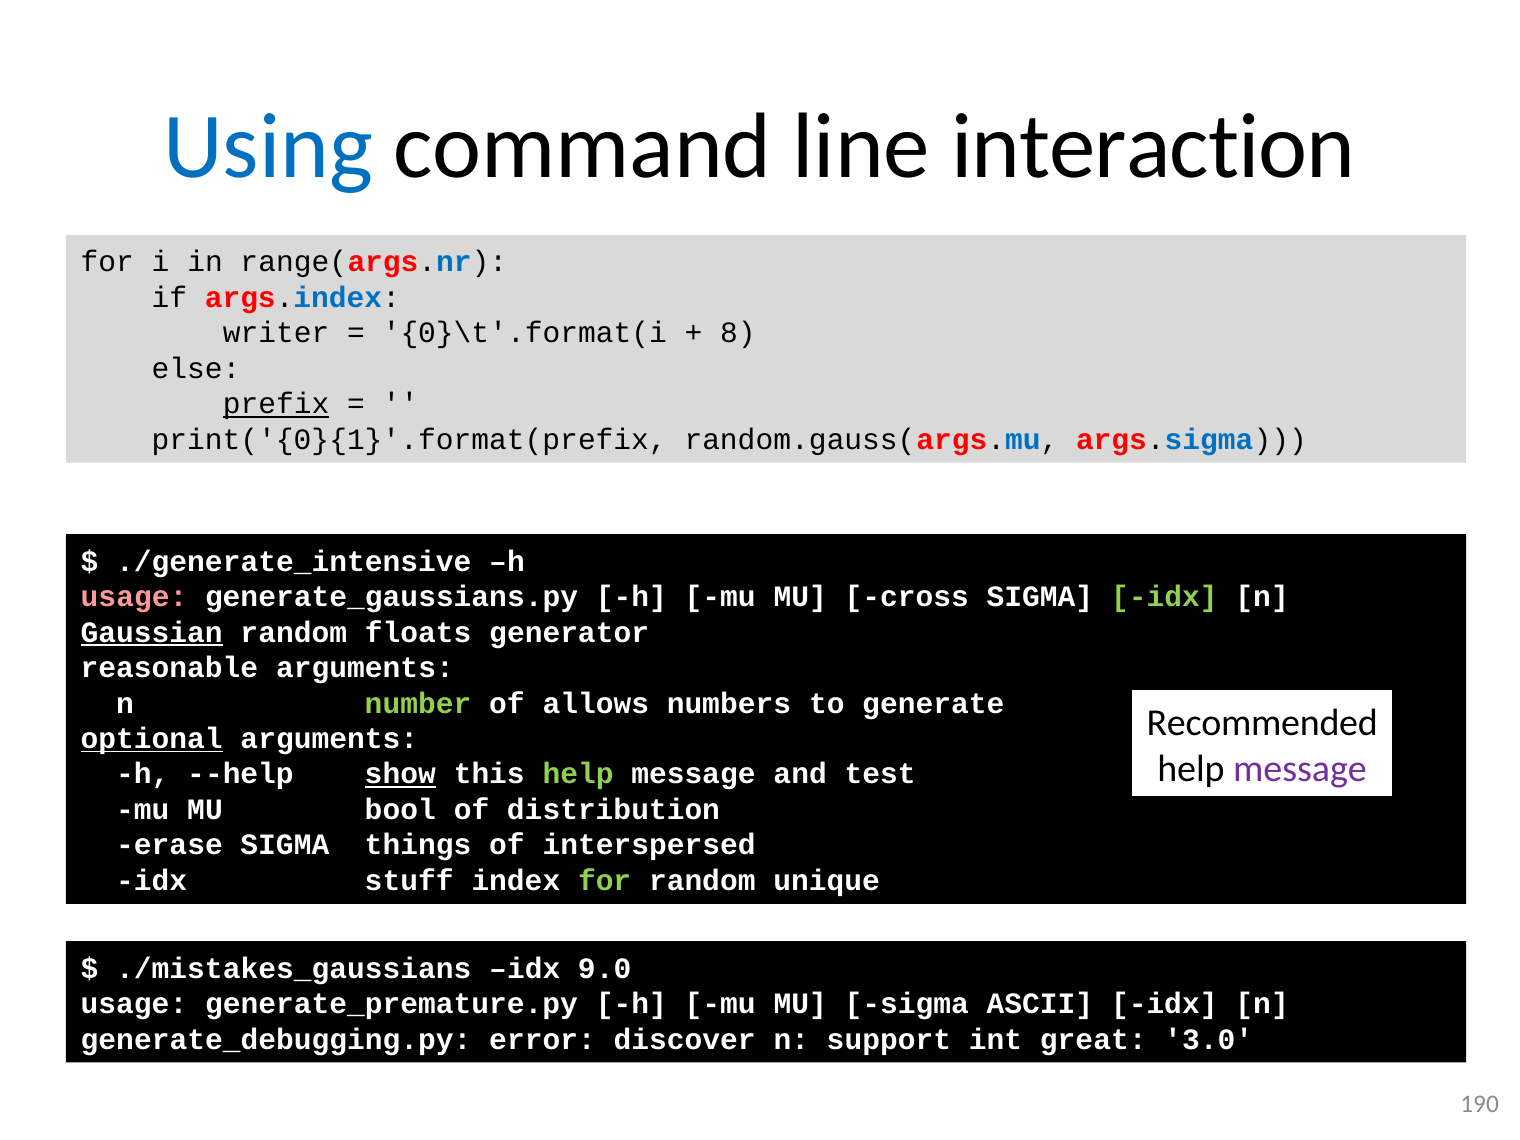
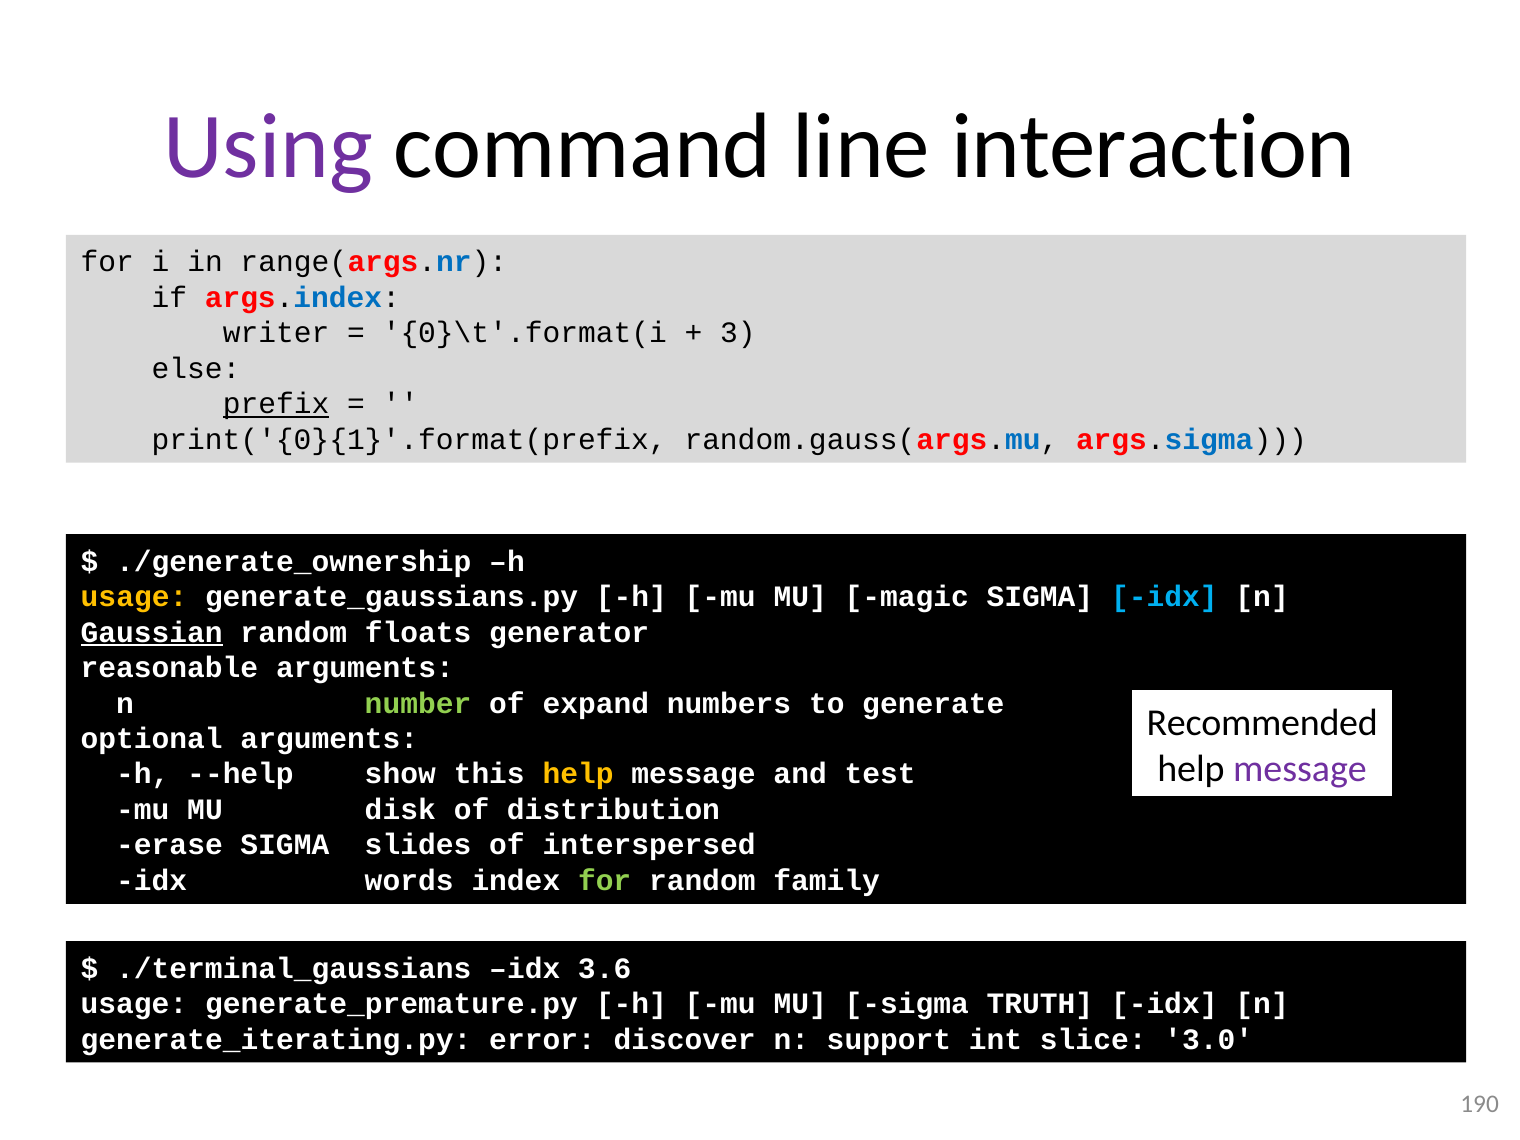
Using colour: blue -> purple (268, 147)
8: 8 -> 3 (738, 333)
./generate_intensive: ./generate_intensive -> ./generate_ownership (294, 561)
usage colour: pink -> yellow (134, 597)
cross: cross -> magic (907, 597)
idx colour: light green -> light blue (1164, 597)
allows: allows -> expand (596, 703)
optional underline: present -> none (152, 739)
show underline: present -> none (400, 774)
help colour: light green -> yellow (578, 774)
bool: bool -> disk (400, 810)
things: things -> slides (418, 845)
stuff: stuff -> words (409, 881)
unique: unique -> family (827, 881)
./mistakes_gaussians: ./mistakes_gaussians -> ./terminal_gaussians (294, 968)
9.0: 9.0 -> 3.6 (605, 968)
ASCII: ASCII -> TRUTH (1040, 1004)
generate_debugging.py: generate_debugging.py -> generate_iterating.py (276, 1039)
great: great -> slice (1093, 1039)
